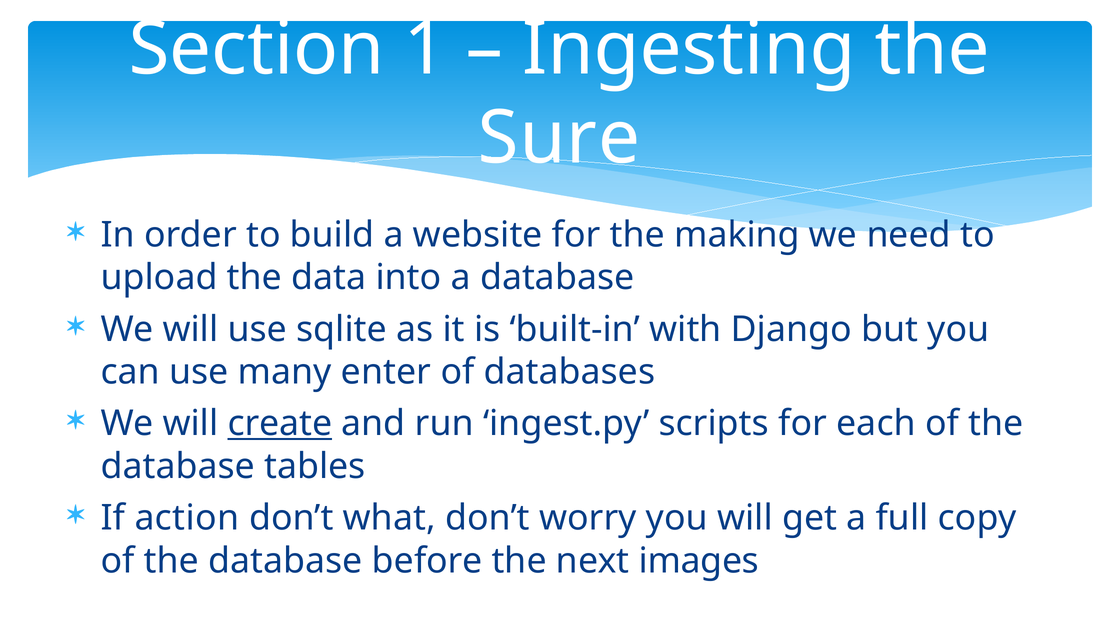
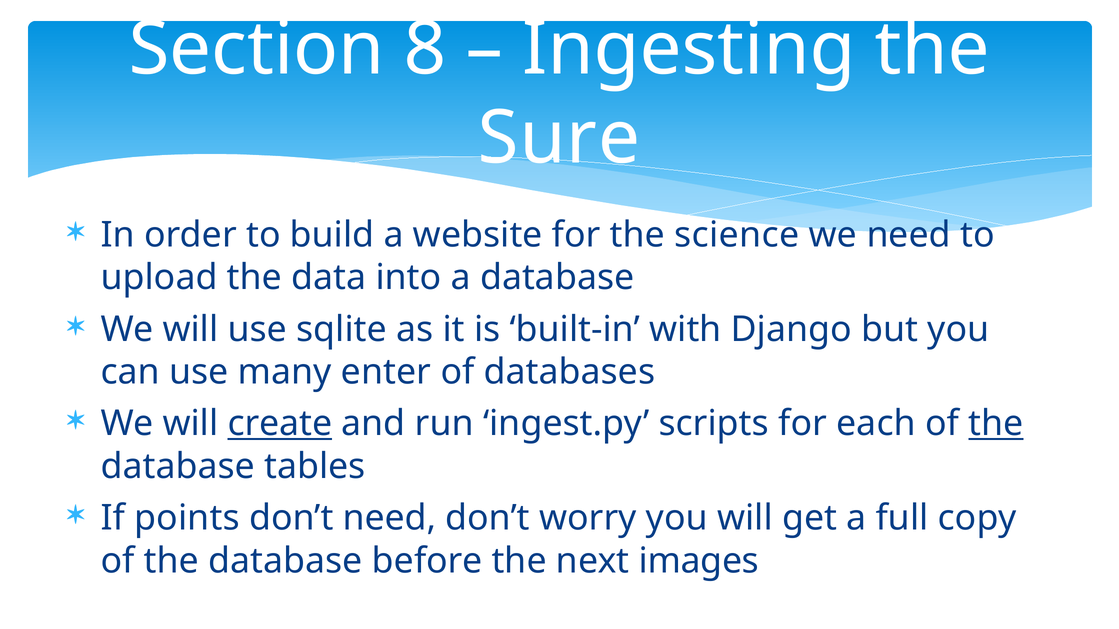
1: 1 -> 8 (425, 49)
making: making -> science (737, 235)
the underline: none -> present (996, 424)
action: action -> points (187, 518)
don’t what: what -> need (389, 518)
